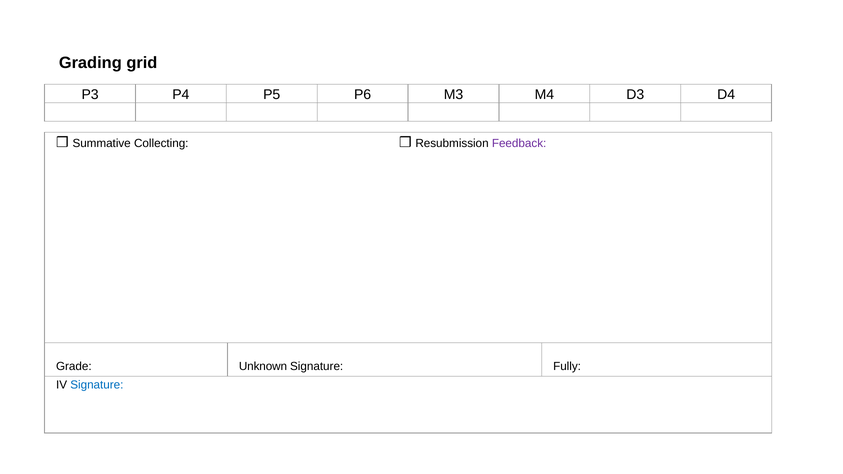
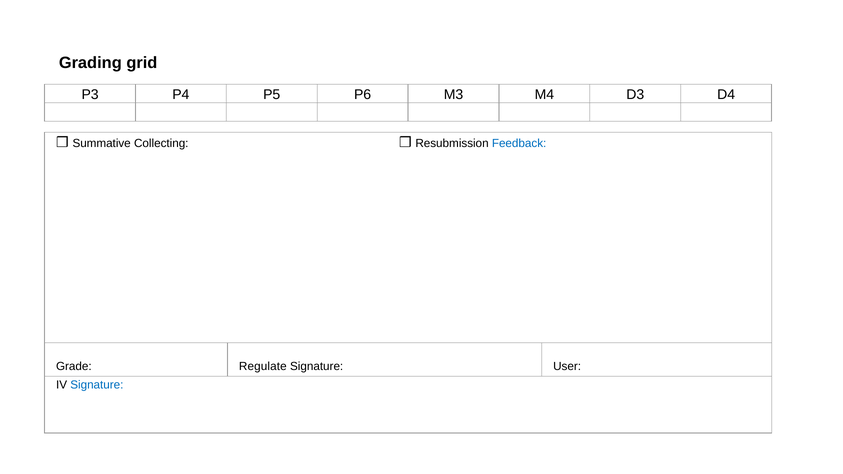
Feedback colour: purple -> blue (519, 144)
Unknown: Unknown -> Regulate (263, 367)
Fully: Fully -> User (567, 367)
